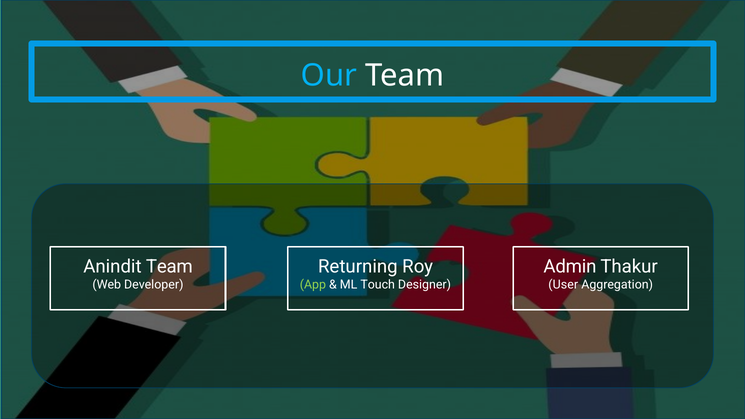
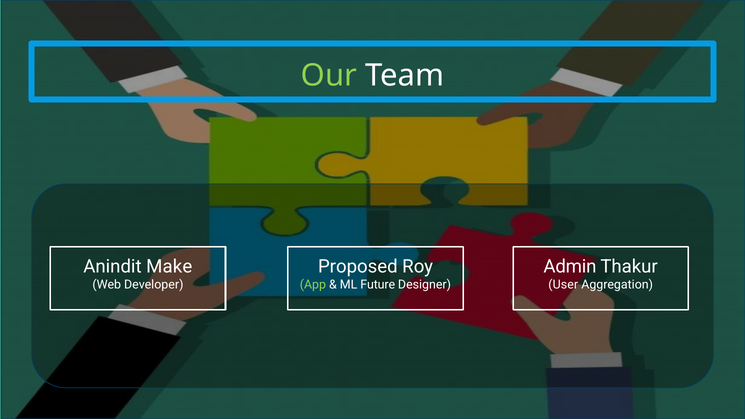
Our colour: light blue -> light green (329, 75)
Anindit Team: Team -> Make (169, 267)
Returning: Returning -> Proposed (358, 267)
Touch: Touch -> Future (378, 285)
